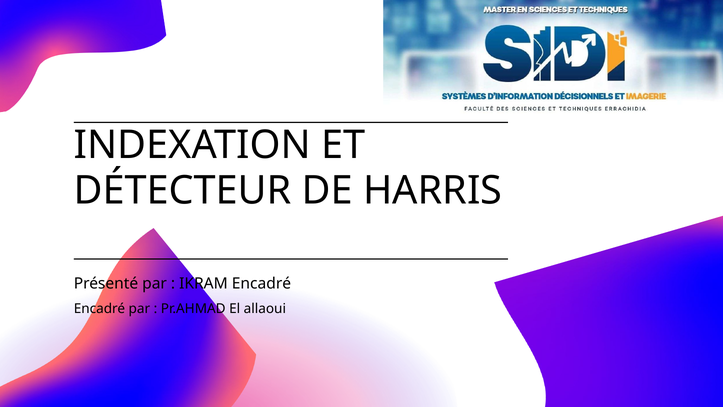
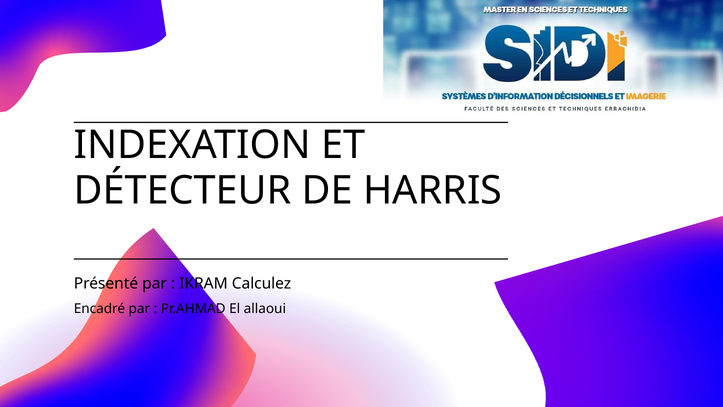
IKRAM Encadré: Encadré -> Calculez (262, 284)
